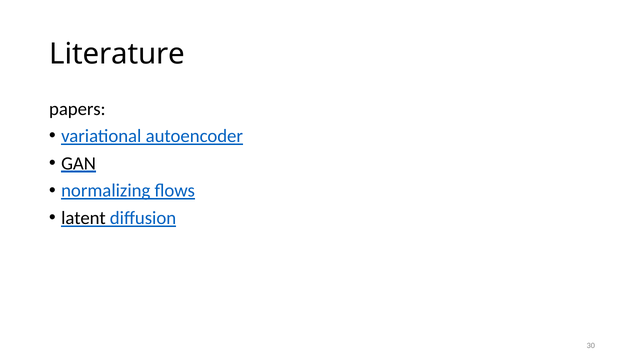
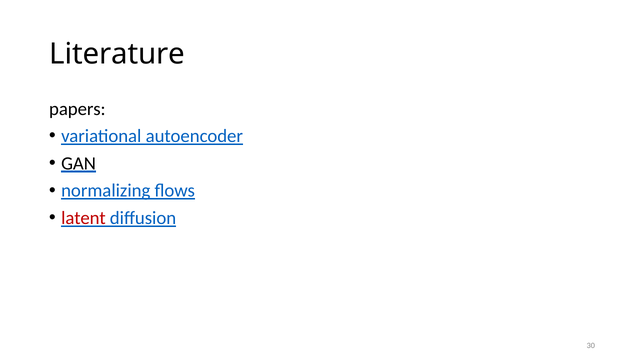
latent colour: black -> red (83, 218)
